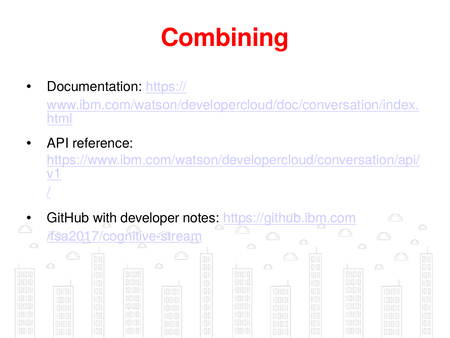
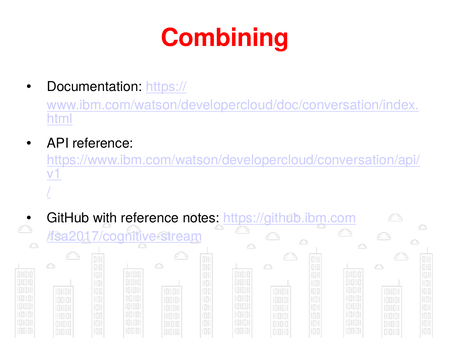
with developer: developer -> reference (150, 218)
